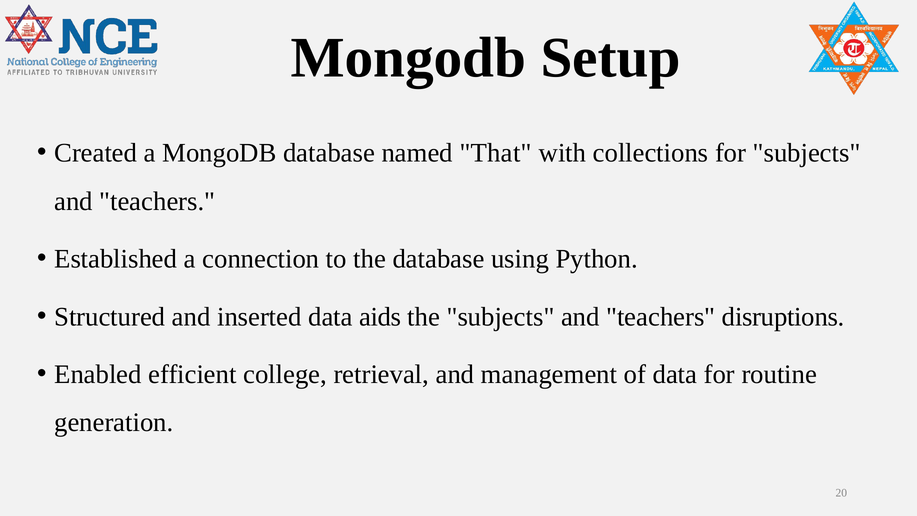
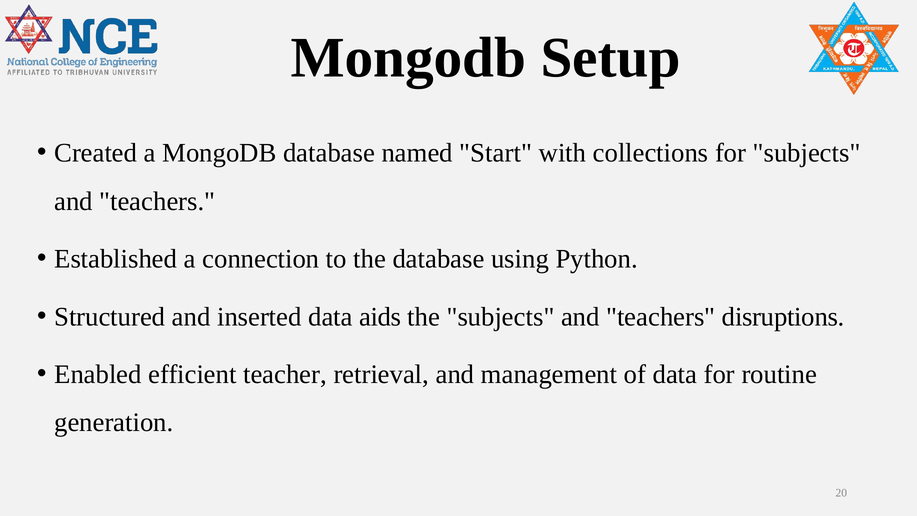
That: That -> Start (496, 153)
college: college -> teacher (285, 374)
